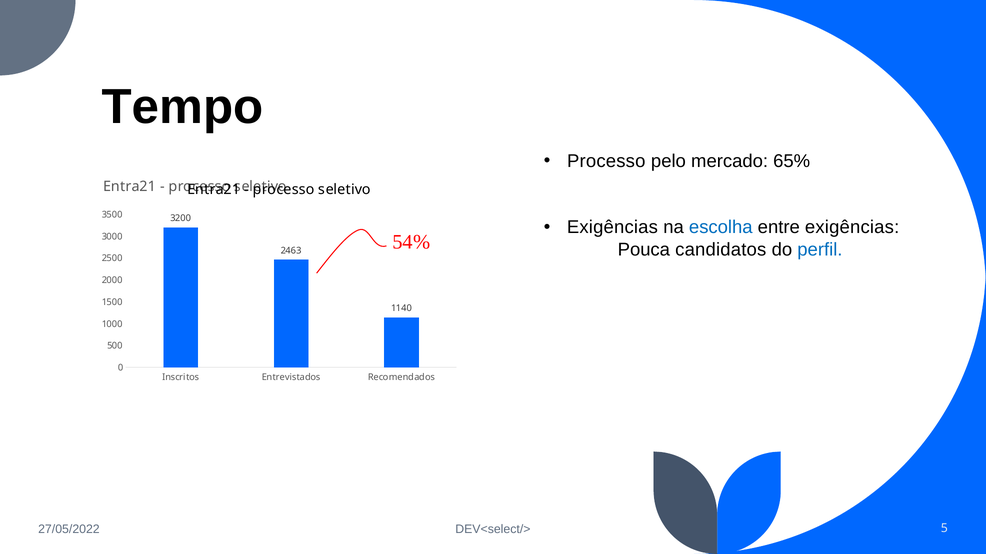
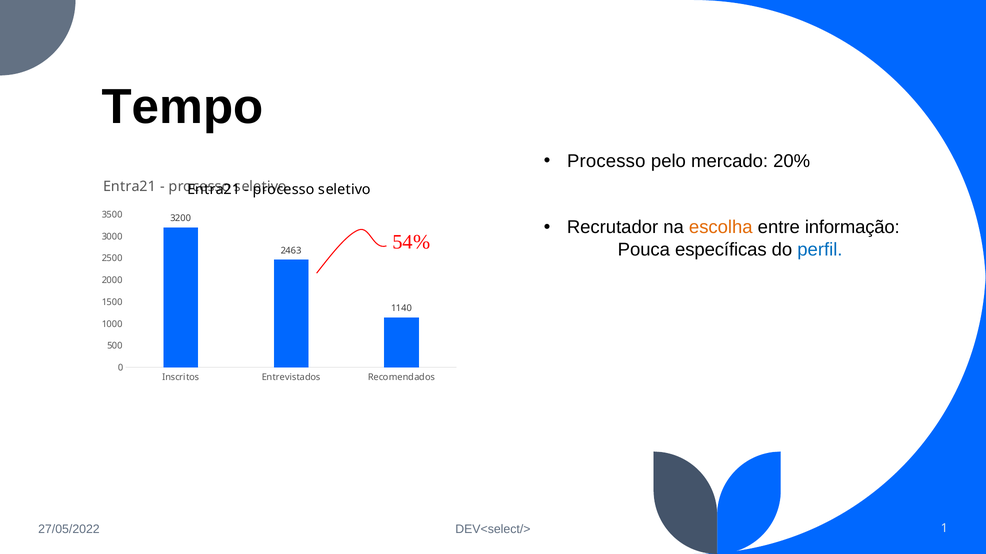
65%: 65% -> 20% (792, 161)
Exigências: Exigências -> Recrutador (613, 228)
escolha colour: blue -> orange (721, 228)
entre exigências: exigências -> informação (852, 228)
candidatos: candidatos -> específicas (721, 250)
5: 5 -> 1 (944, 529)
